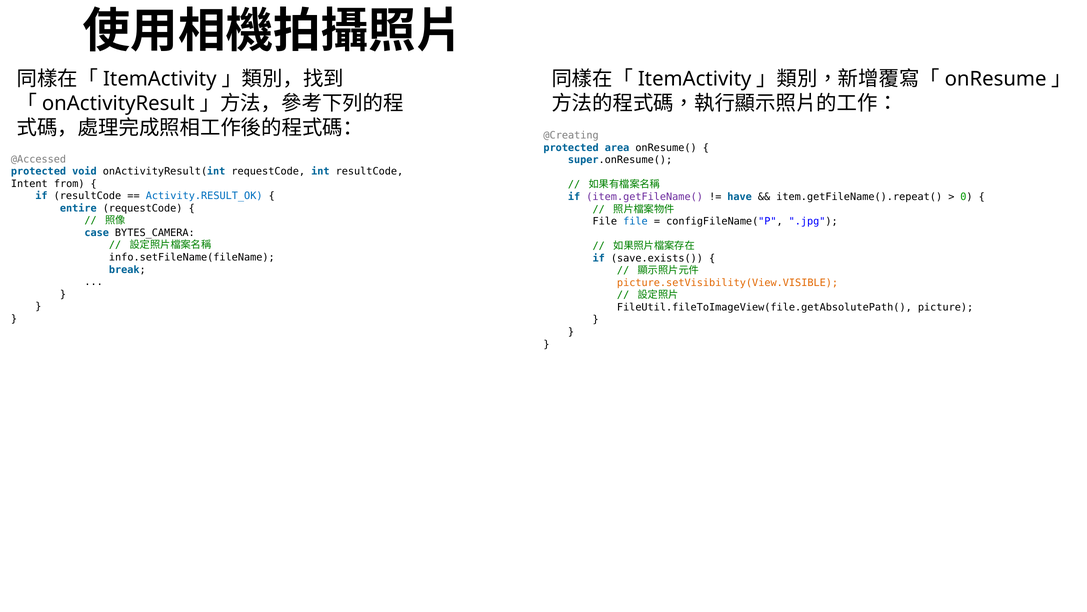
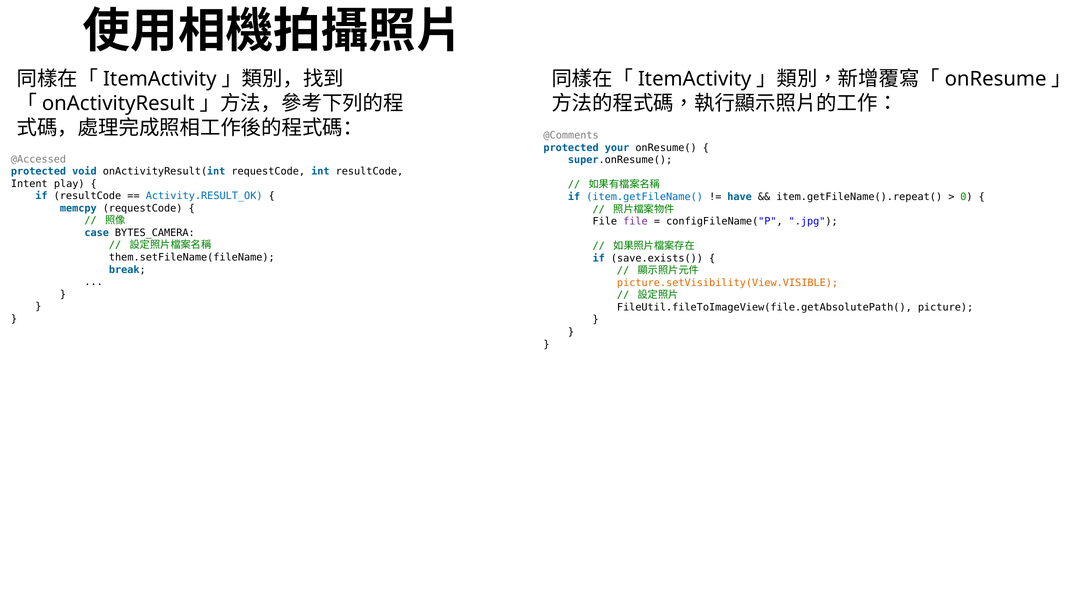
@Creating: @Creating -> @Comments (571, 135)
area: area -> your (617, 148)
from: from -> play (69, 184)
item.getFileName( colour: purple -> blue (645, 197)
entire: entire -> memcpy (78, 208)
file colour: blue -> purple (635, 221)
info.setFileName(fileName: info.setFileName(fileName -> them.setFileName(fileName (192, 257)
